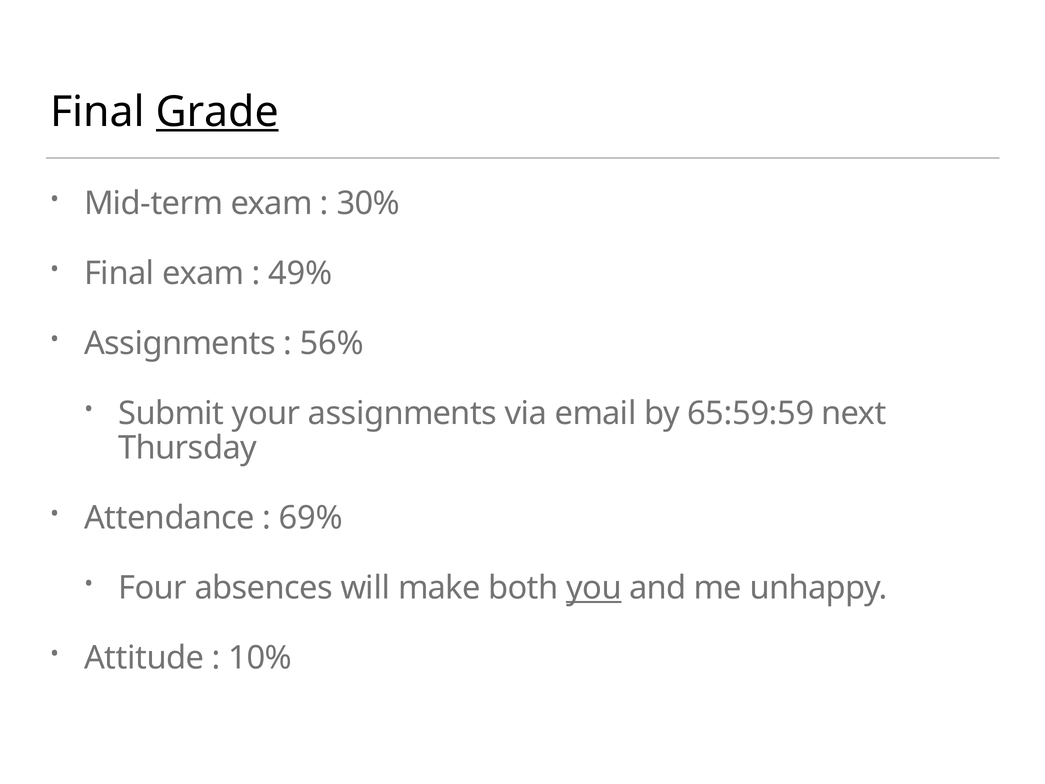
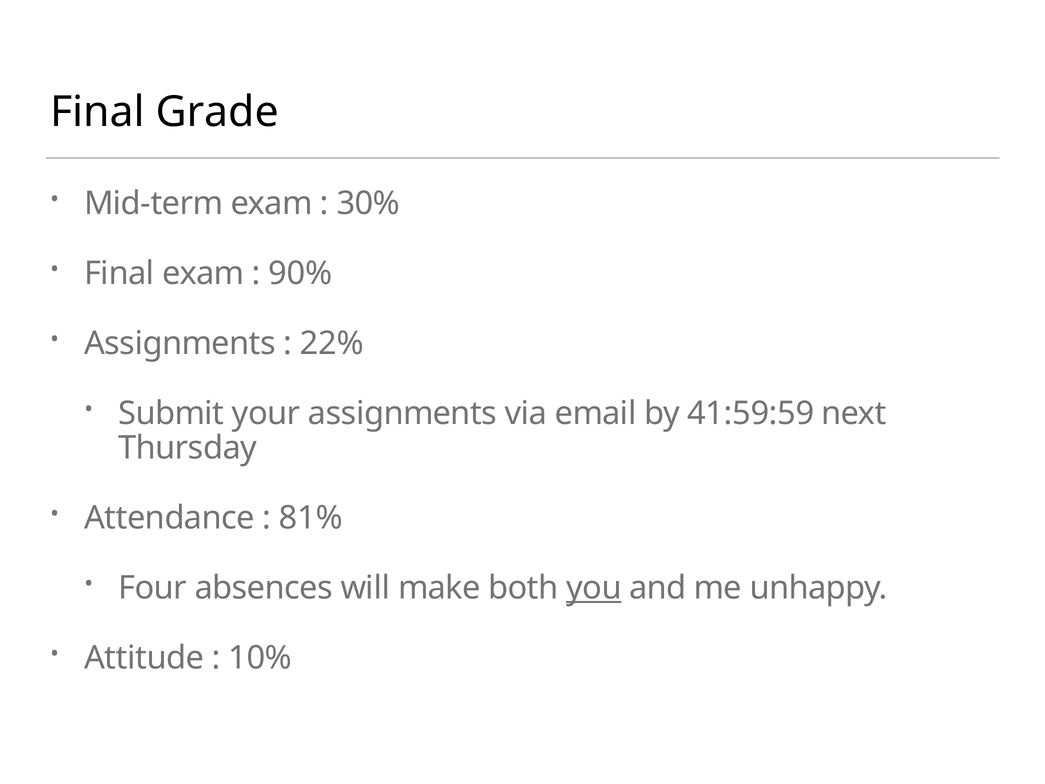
Grade underline: present -> none (217, 112)
49%: 49% -> 90% (300, 274)
56%: 56% -> 22% (332, 344)
65:59:59: 65:59:59 -> 41:59:59 (751, 414)
69%: 69% -> 81% (311, 518)
